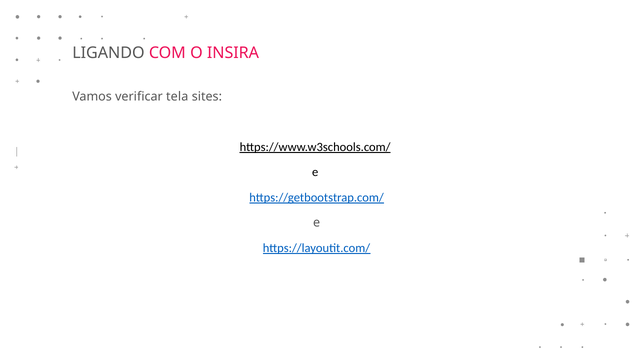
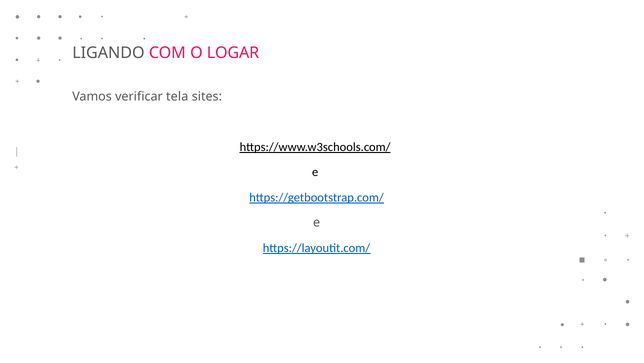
INSIRA: INSIRA -> LOGAR (233, 53)
